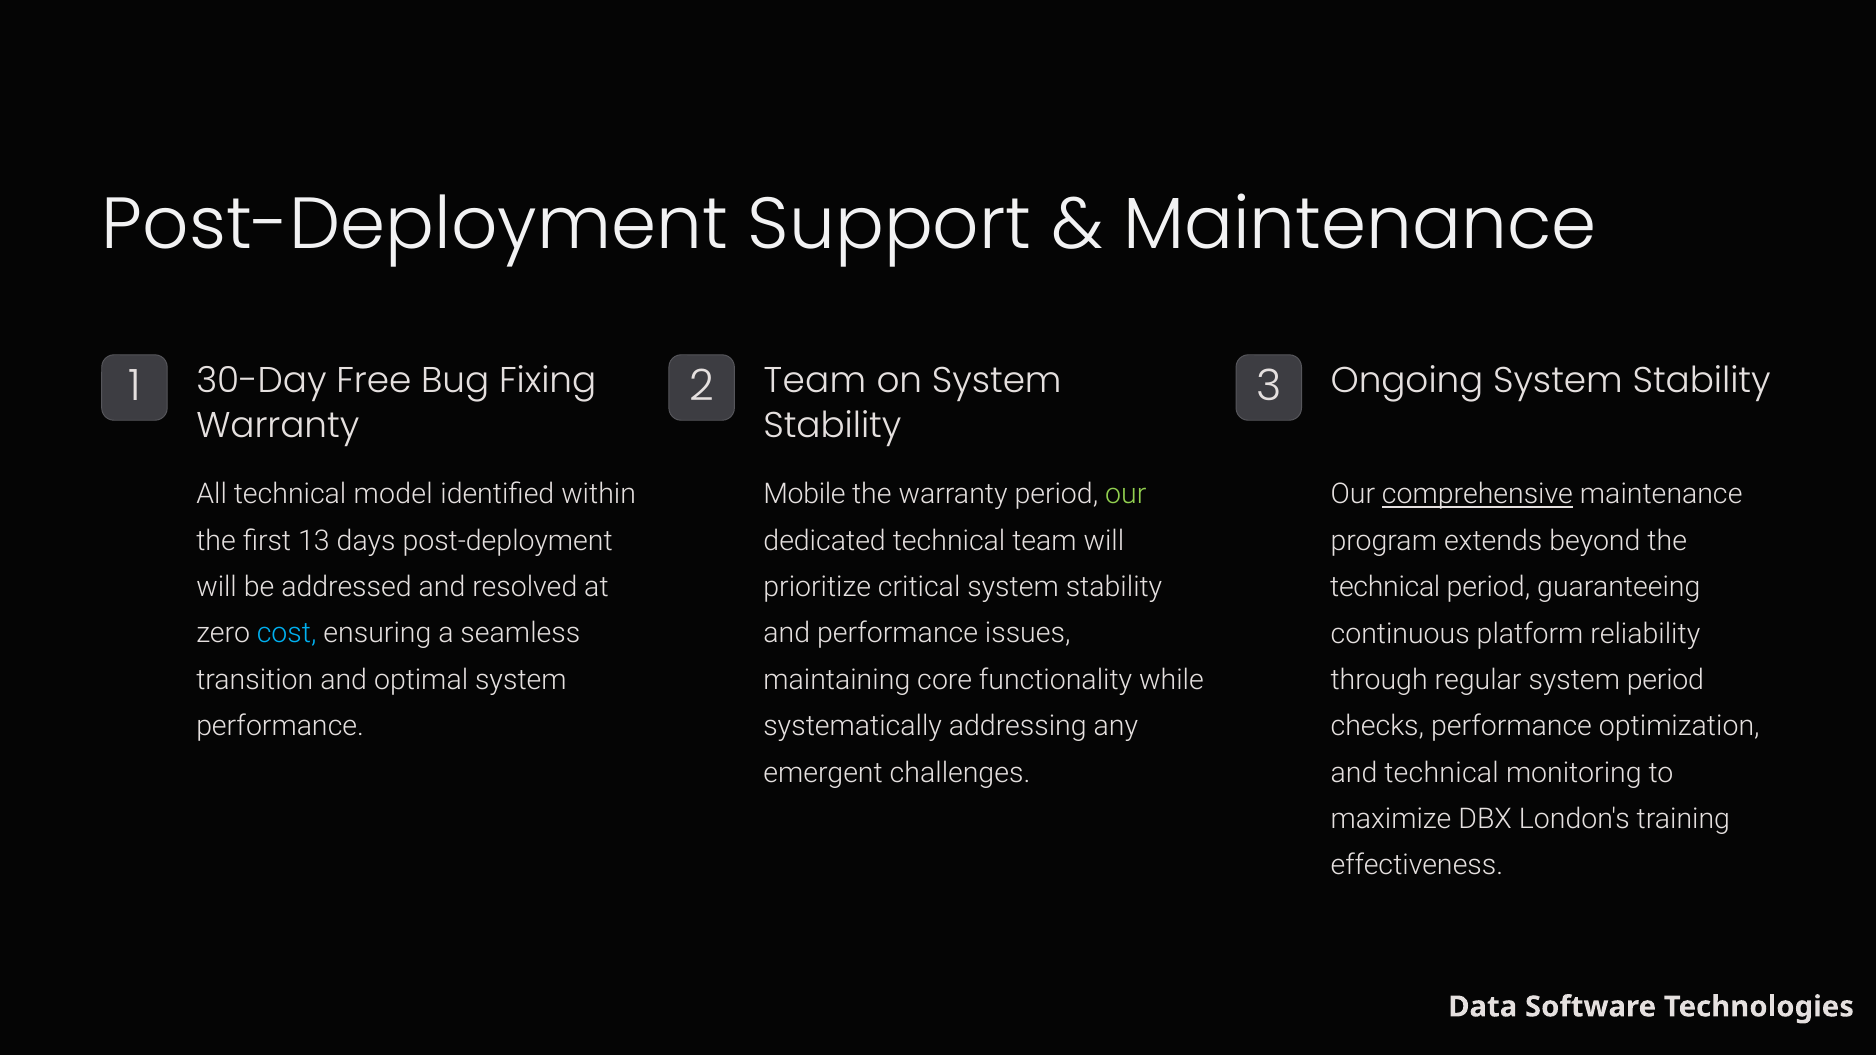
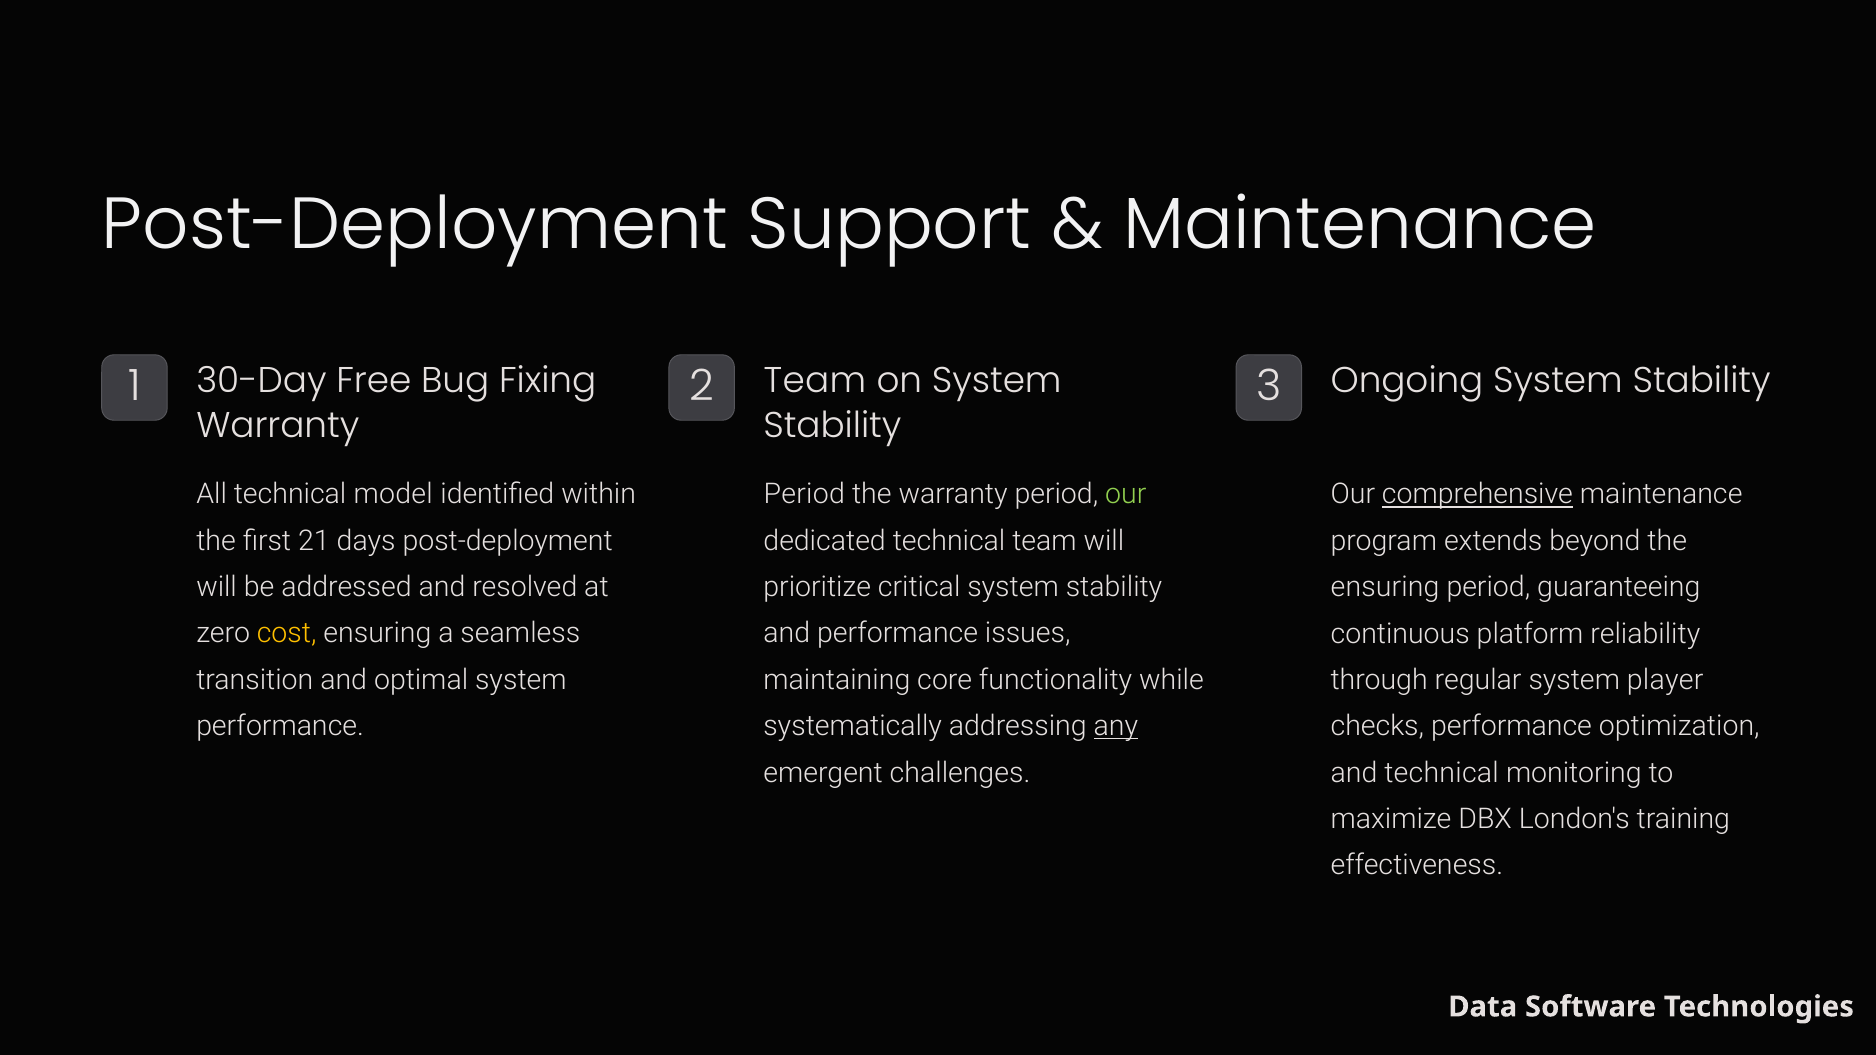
Mobile: Mobile -> Period (804, 495)
13: 13 -> 21 (314, 541)
technical: technical -> ensuring (1385, 587)
cost colour: light blue -> yellow (287, 634)
system period: period -> player (1665, 680)
any underline: none -> present (1116, 727)
